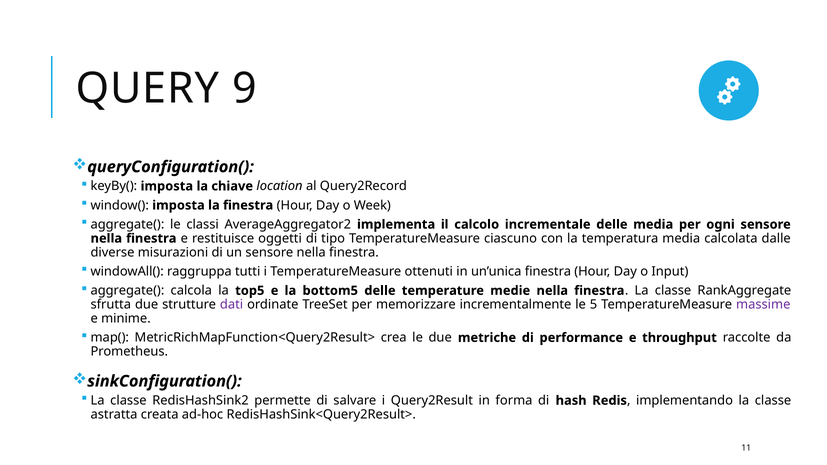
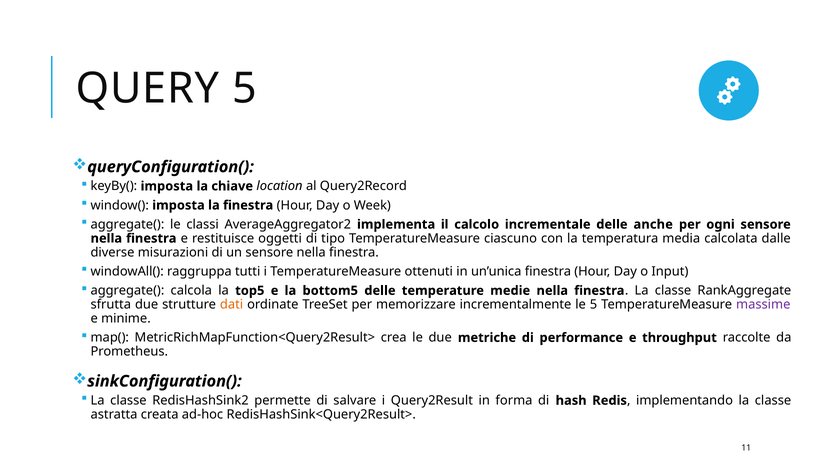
QUERY 9: 9 -> 5 (244, 89)
delle media: media -> anche (653, 224)
dati colour: purple -> orange (232, 305)
